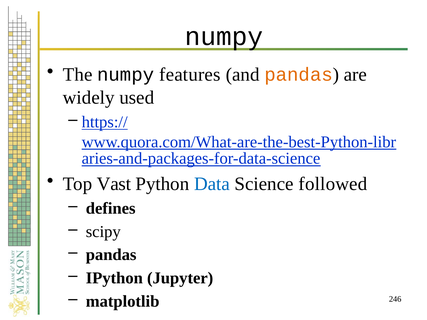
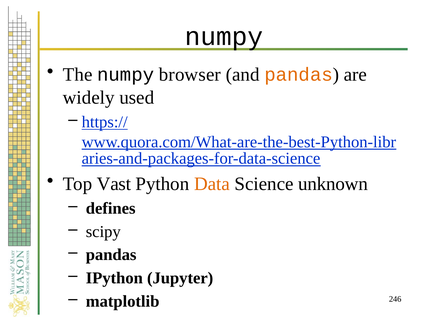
features: features -> browser (190, 75)
Data colour: blue -> orange (212, 184)
followed: followed -> unknown (333, 184)
